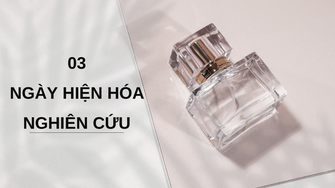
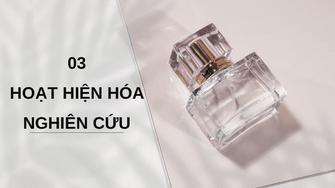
NGÀY: NGÀY -> HOẠT (34, 94)
